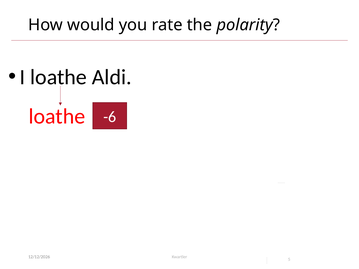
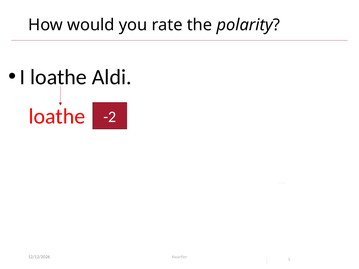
-6: -6 -> -2 (110, 117)
